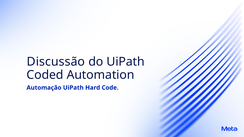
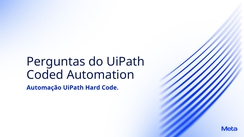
Discussão: Discussão -> Perguntas (56, 62)
